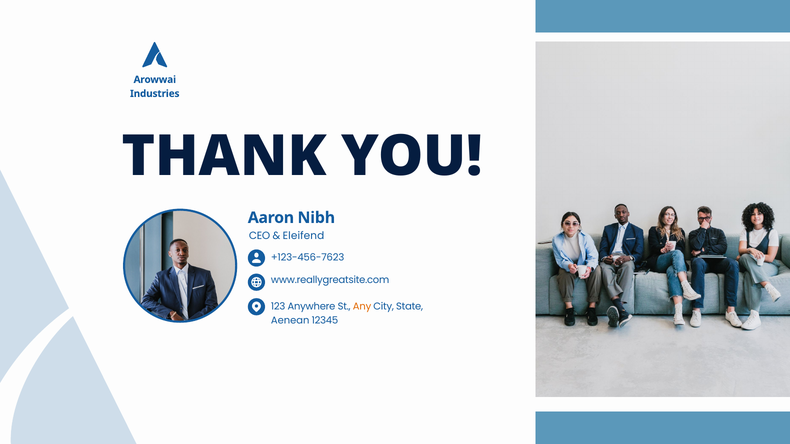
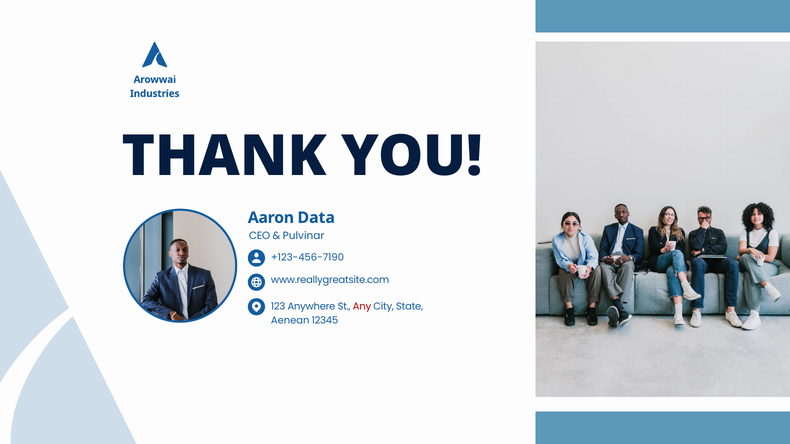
Nibh: Nibh -> Data (316, 218)
Eleifend: Eleifend -> Pulvinar (304, 236)
+123-456-7623: +123-456-7623 -> +123-456-7190 (308, 257)
Any colour: orange -> red (362, 307)
